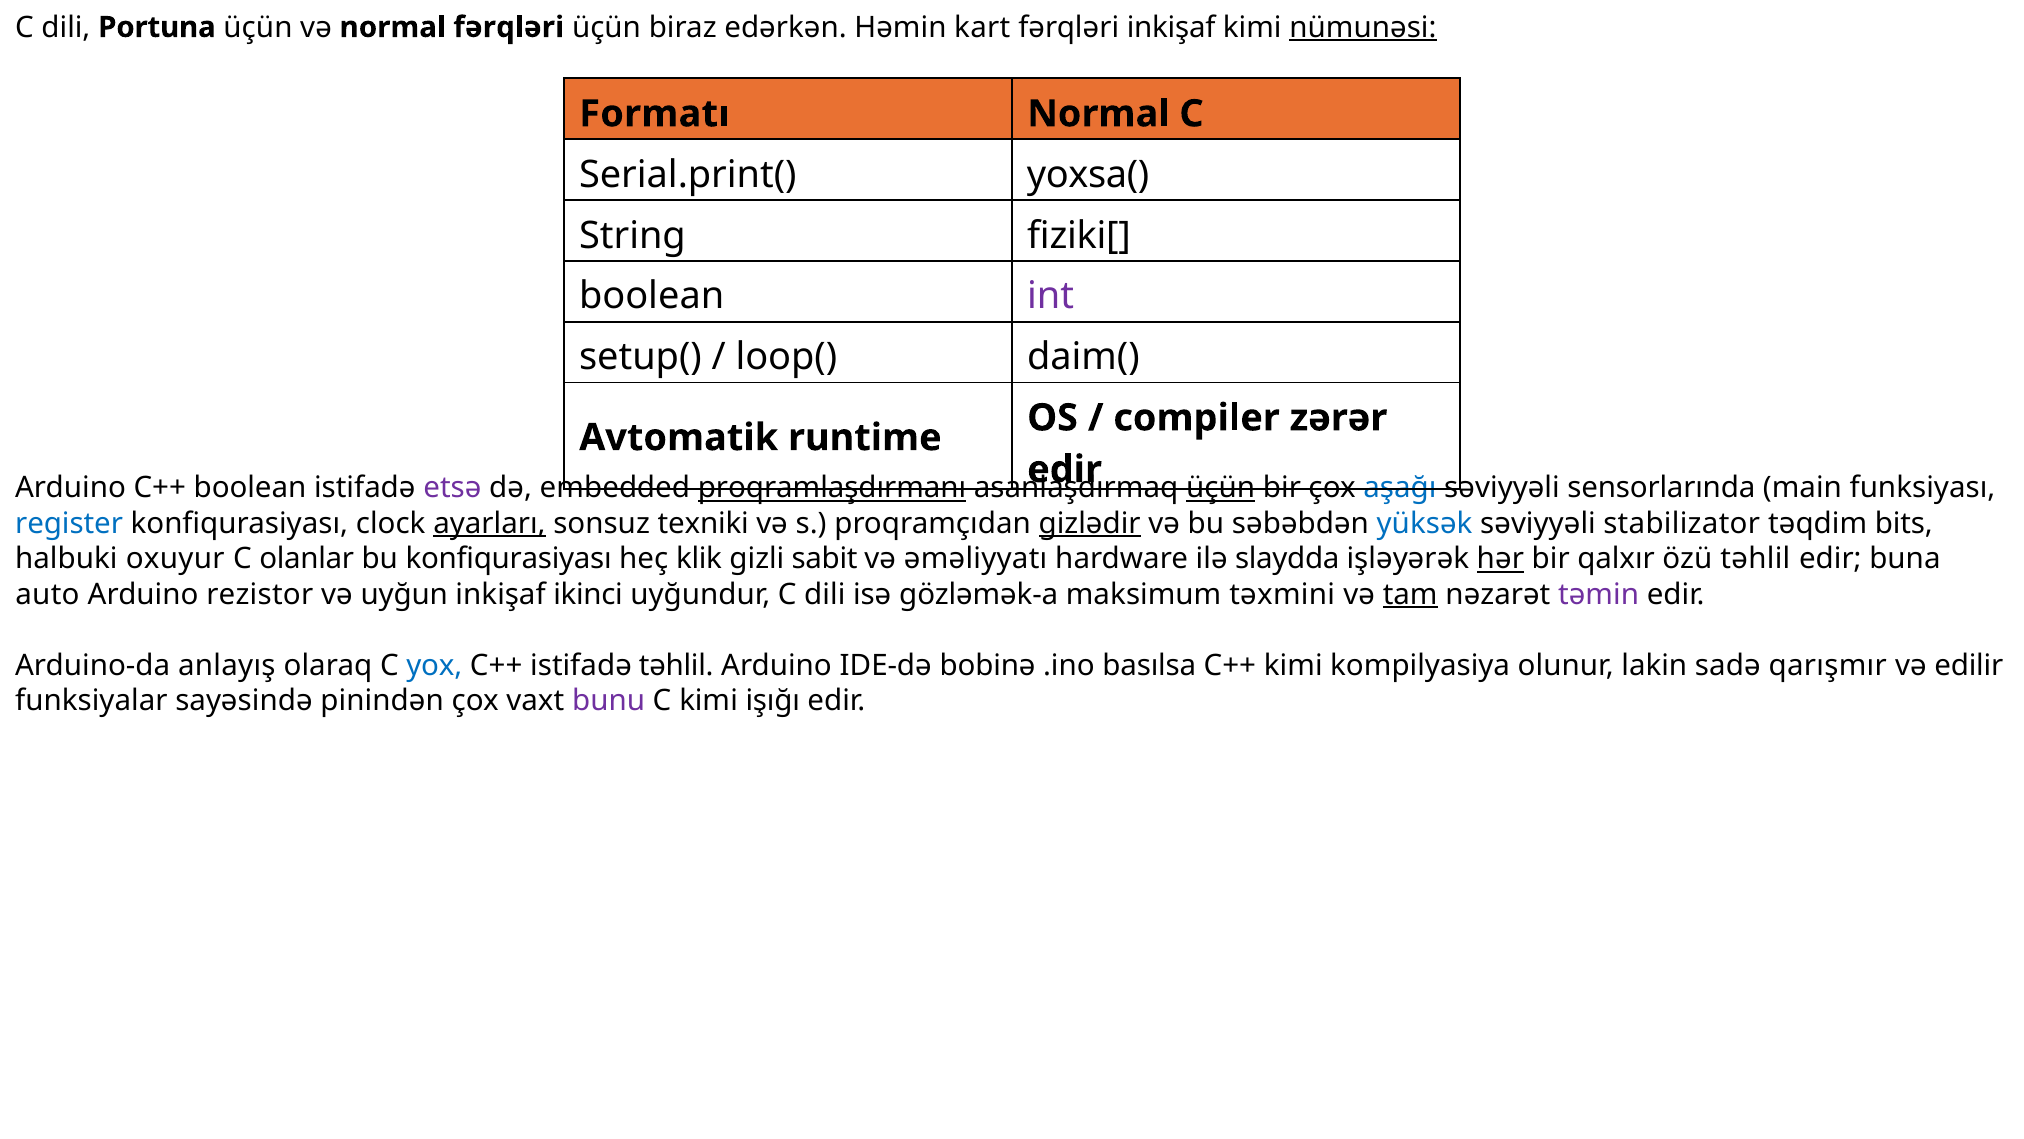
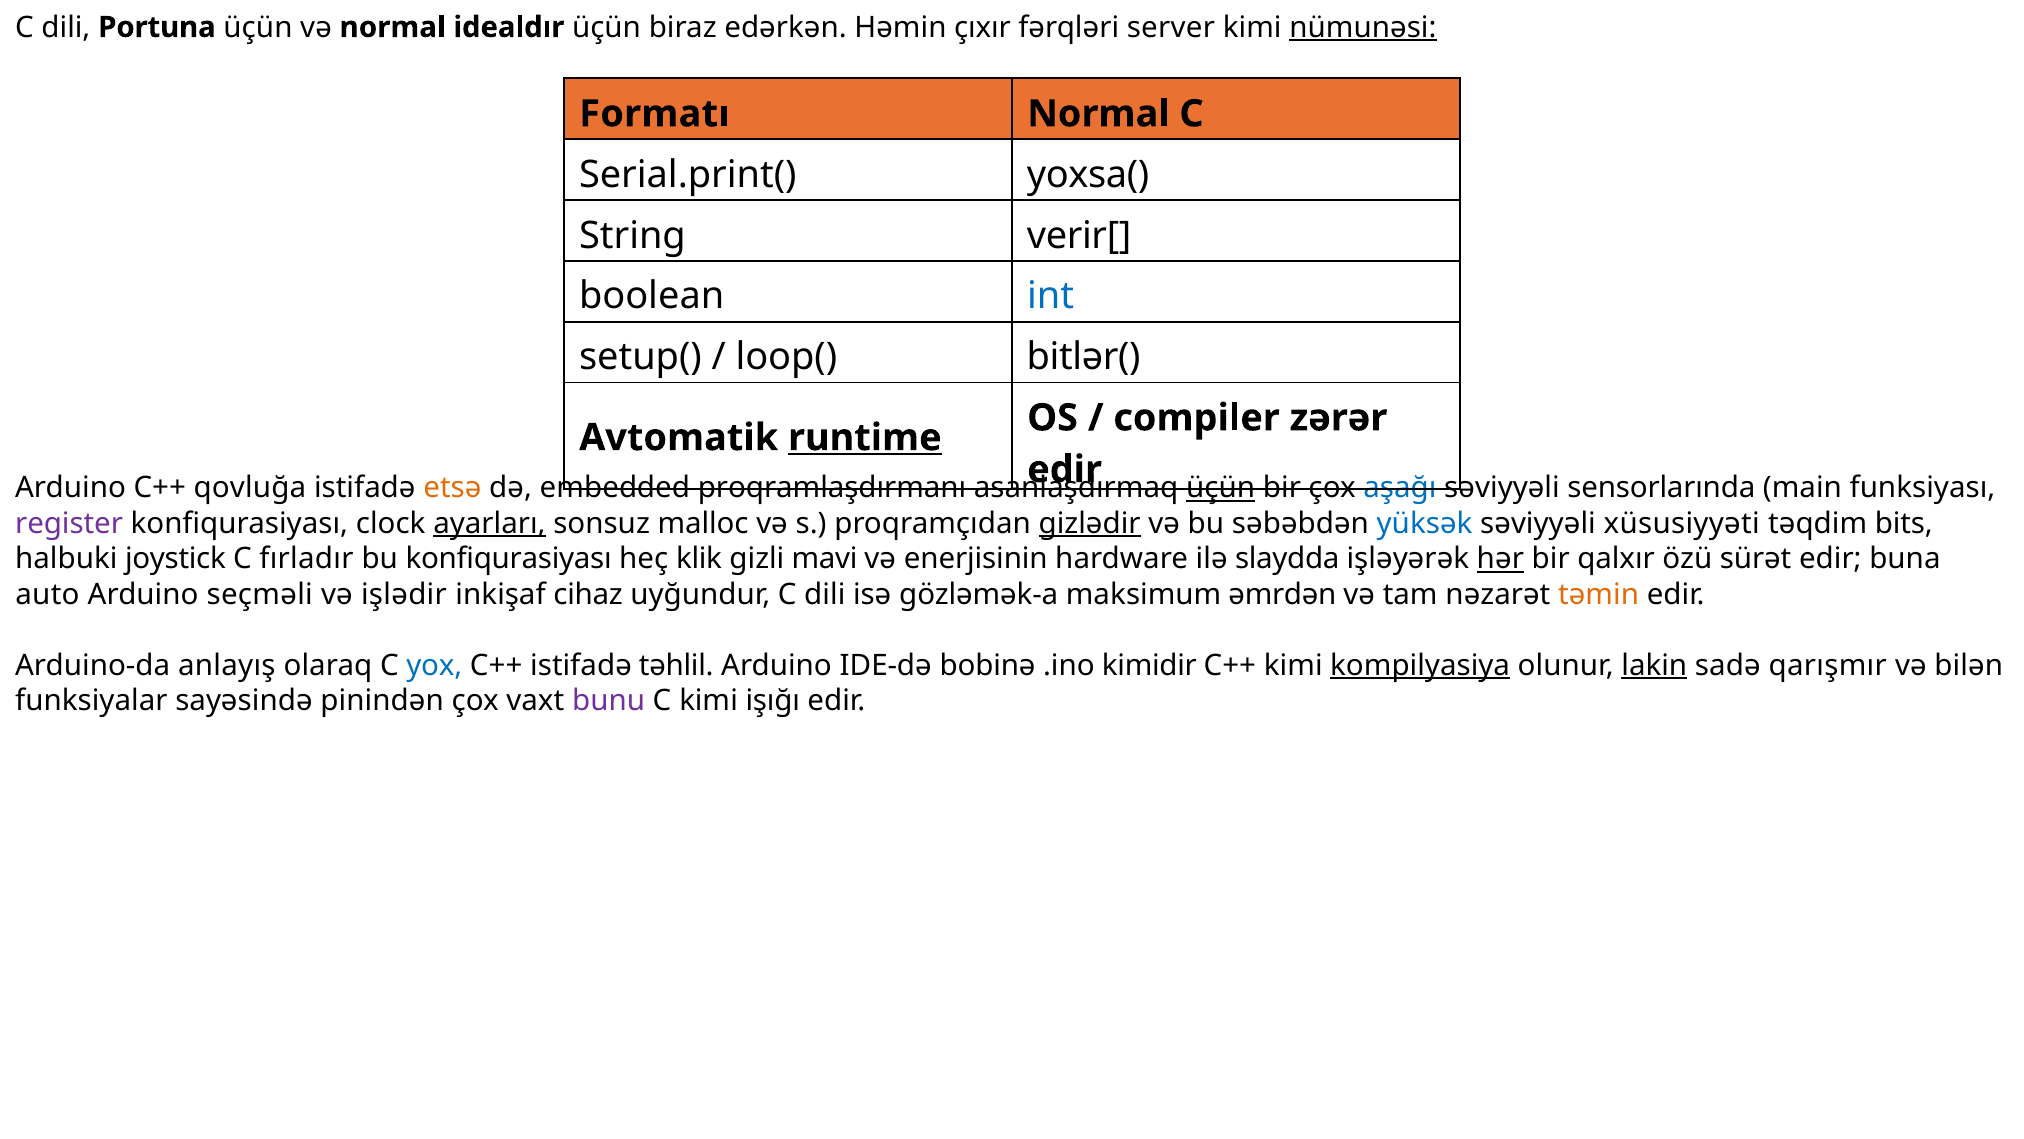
normal fərqləri: fərqləri -> idealdır (509, 27)
kart: kart -> çıxır (982, 27)
fərqləri inkişaf: inkişaf -> server (1171, 27)
fiziki[: fiziki[ -> verir[ (1079, 235)
int colour: purple -> blue (1051, 296)
daim(: daim( -> bitlər( (1084, 357)
runtime underline: none -> present (865, 437)
C++ boolean: boolean -> qovluğa (250, 488)
etsə colour: purple -> orange (452, 488)
proqramlaşdırmanı underline: present -> none (832, 488)
register colour: blue -> purple (69, 523)
texniki: texniki -> malloc (703, 523)
stabilizator: stabilizator -> xüsusiyyəti (1682, 523)
oxuyur: oxuyur -> joystick (175, 559)
olanlar: olanlar -> fırladır (306, 559)
sabit: sabit -> mavi (825, 559)
əməliyyatı: əməliyyatı -> enerjisinin (976, 559)
özü təhlil: təhlil -> sürət (1756, 559)
rezistor: rezistor -> seçməli (260, 594)
uyğun: uyğun -> işlədir (404, 594)
ikinci: ikinci -> cihaz (588, 594)
təxmini: təxmini -> əmrdən (1282, 594)
tam underline: present -> none (1410, 594)
təmin colour: purple -> orange (1599, 594)
basılsa: basılsa -> kimidir (1149, 665)
kompilyasiya underline: none -> present (1420, 665)
lakin underline: none -> present (1654, 665)
edilir: edilir -> bilən (1969, 665)
